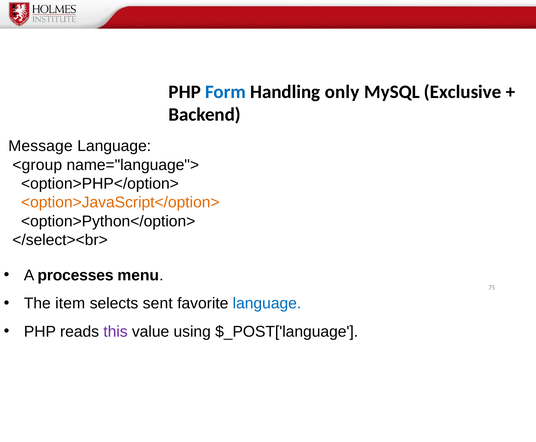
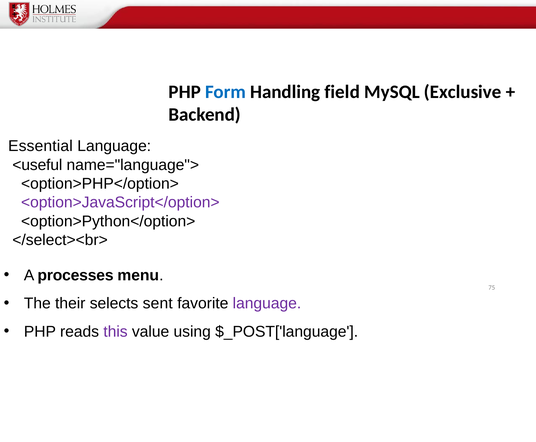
only: only -> field (342, 92)
Message: Message -> Essential (40, 146)
<group: <group -> <useful (37, 165)
<option>JavaScript</option> colour: orange -> purple (120, 203)
item: item -> their (70, 304)
language colour: blue -> purple (267, 304)
